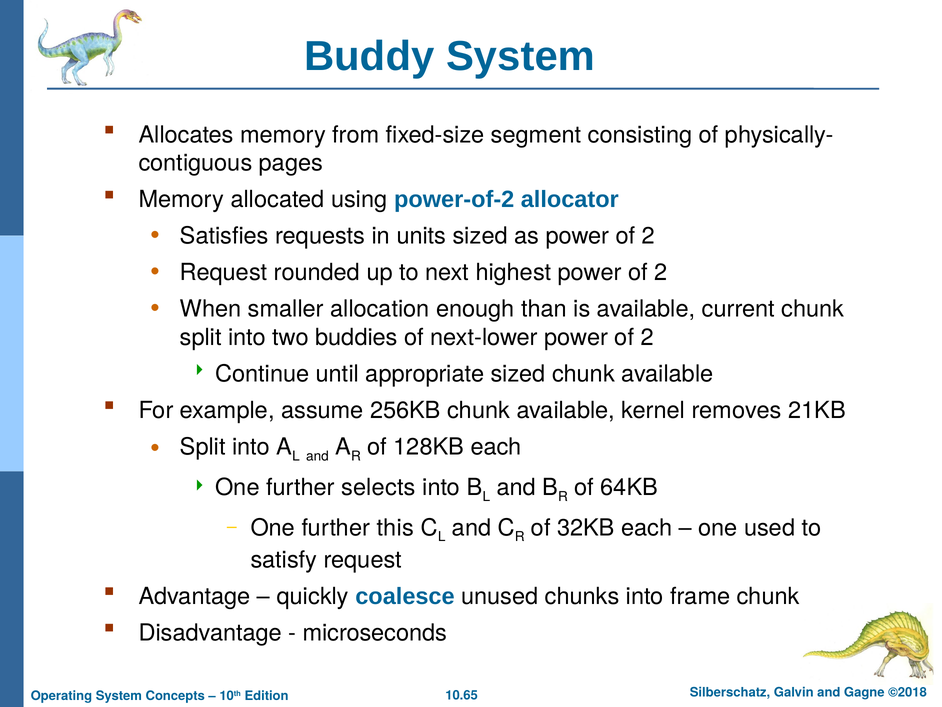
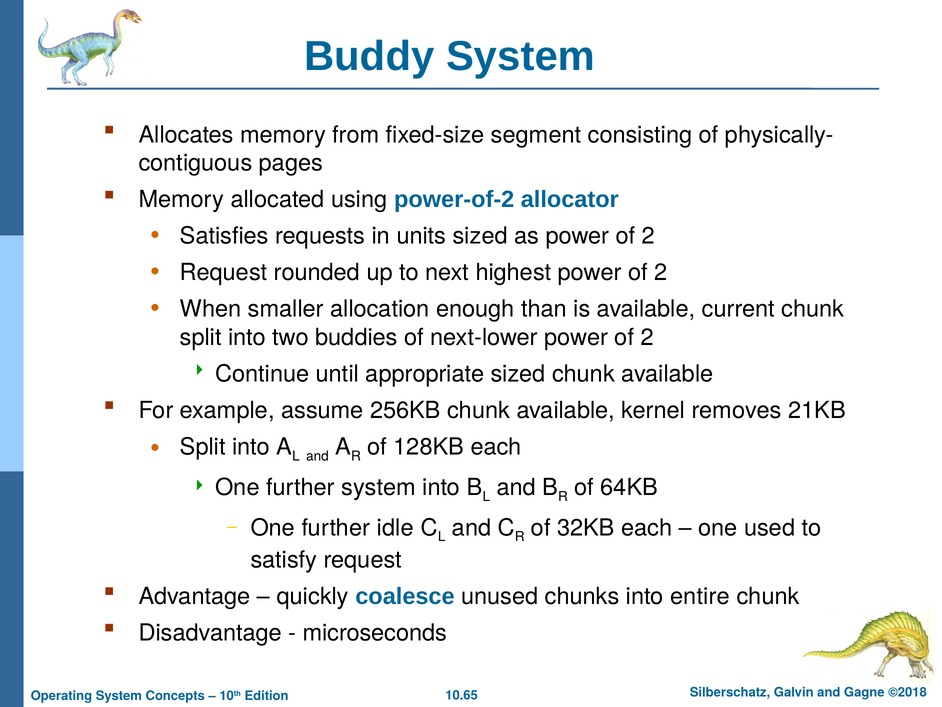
further selects: selects -> system (378, 487)
this: this -> idle (395, 527)
frame: frame -> entire (700, 596)
